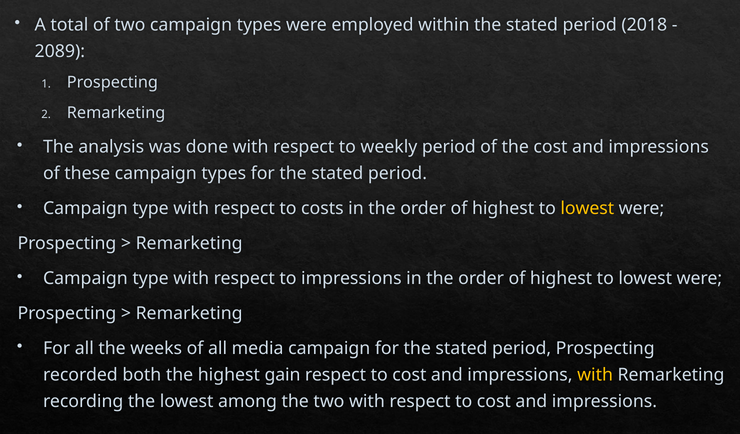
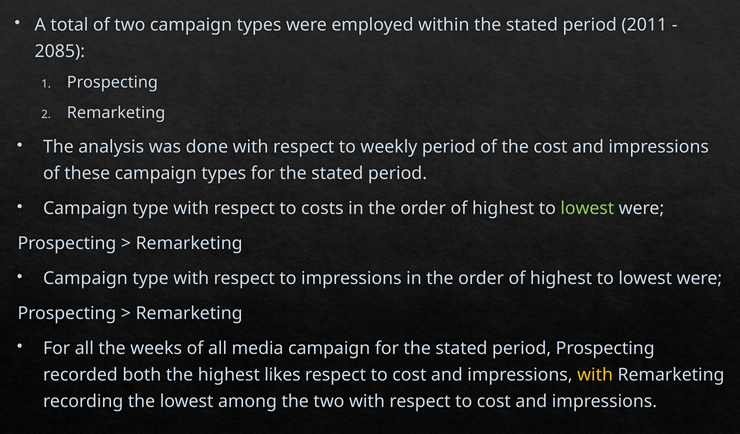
2018: 2018 -> 2011 (644, 25)
2089: 2089 -> 2085 (60, 51)
lowest colour: yellow -> light green (587, 208)
gain: gain -> likes (283, 375)
